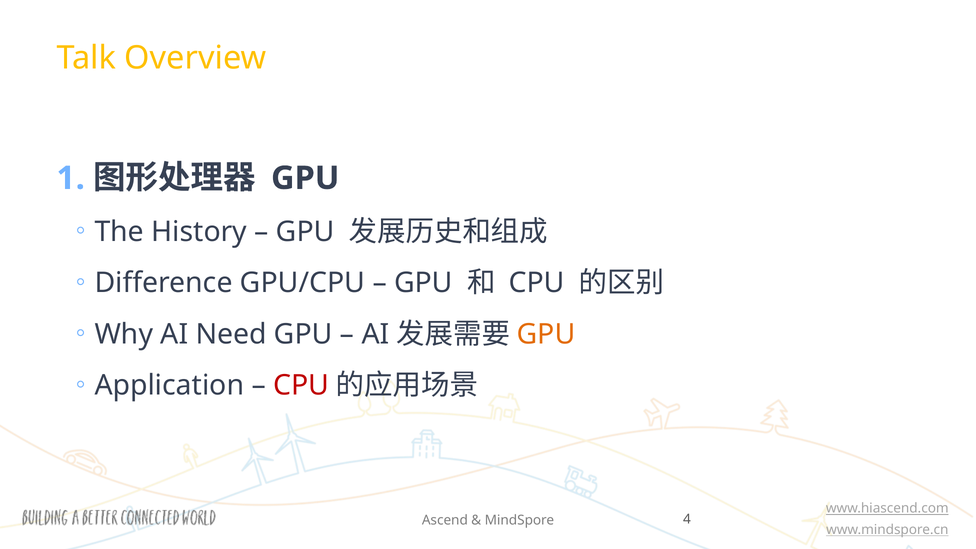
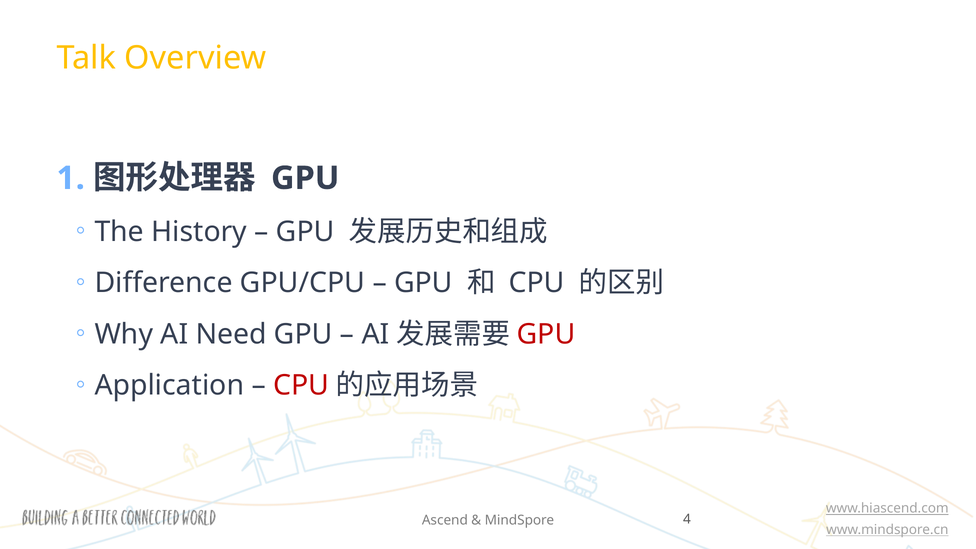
GPU colour: orange -> red (546, 334)
